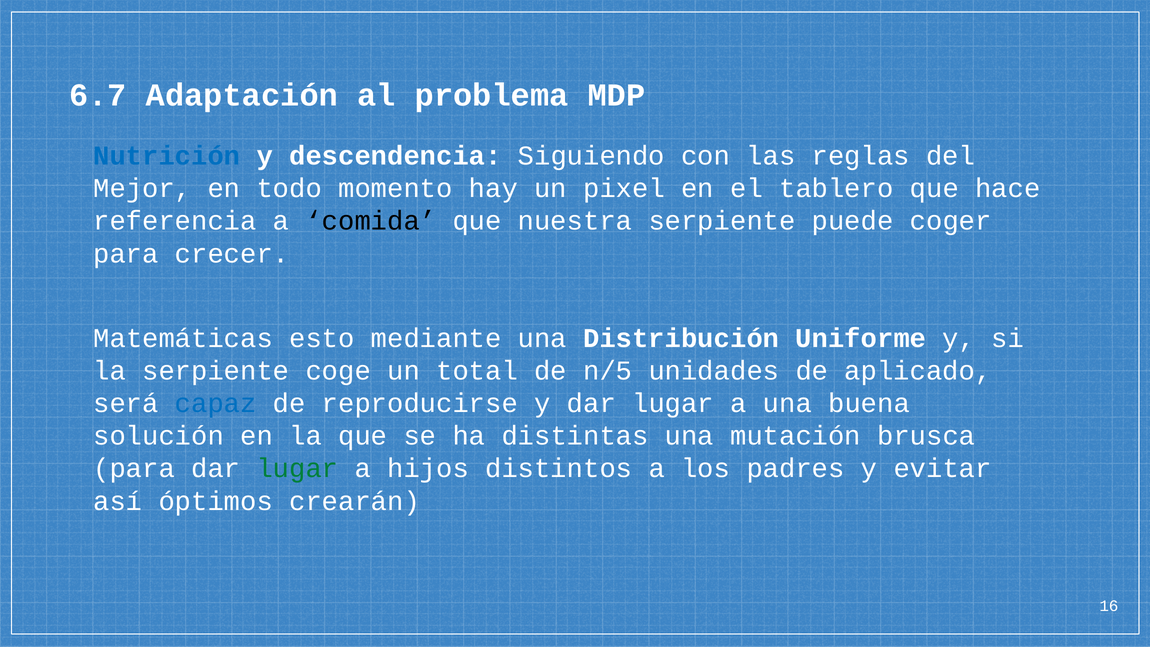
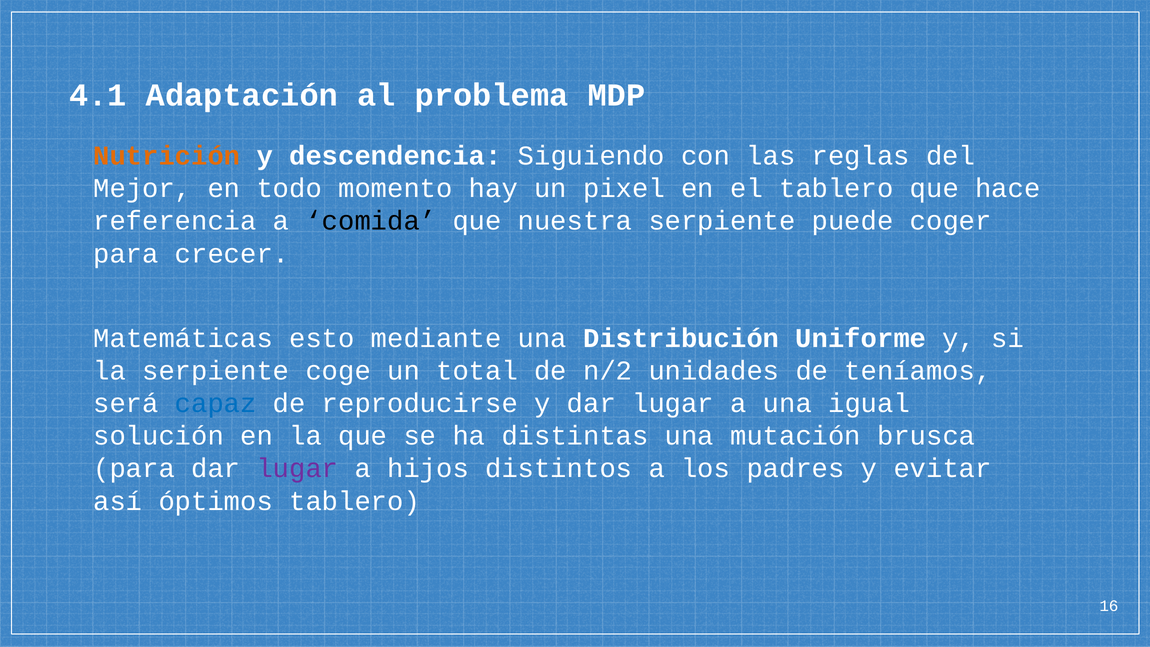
6.7: 6.7 -> 4.1 (98, 95)
Nutrición colour: blue -> orange (167, 156)
n/5: n/5 -> n/2 (608, 371)
aplicado: aplicado -> teníamos (918, 371)
buena: buena -> igual (869, 403)
lugar colour: green -> purple (297, 468)
óptimos crearán: crearán -> tablero (355, 501)
